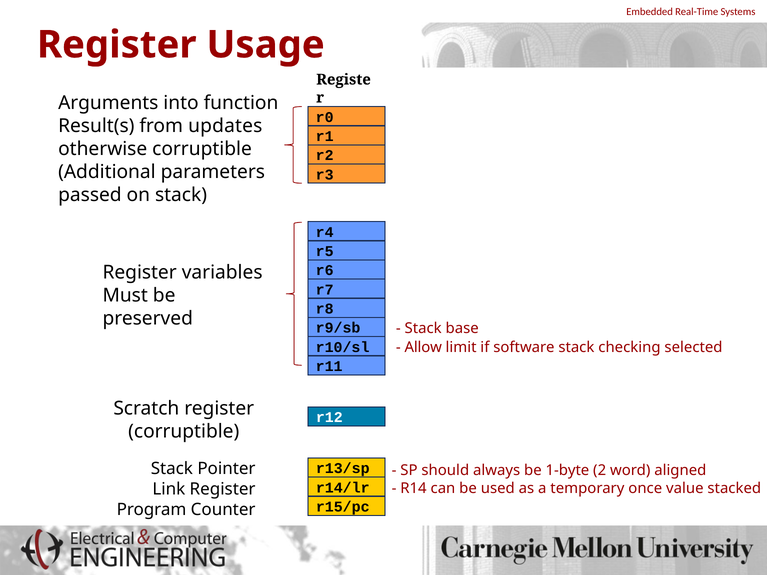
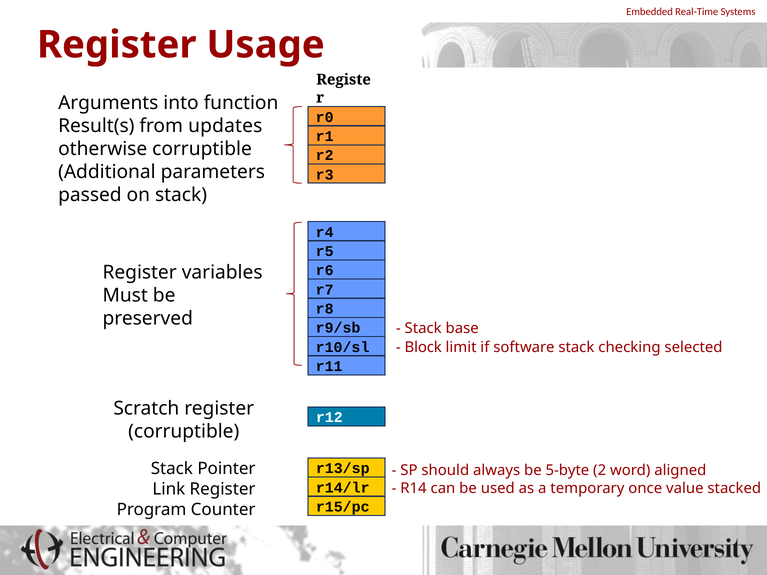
Allow: Allow -> Block (423, 347)
1-byte: 1-byte -> 5-byte (567, 471)
